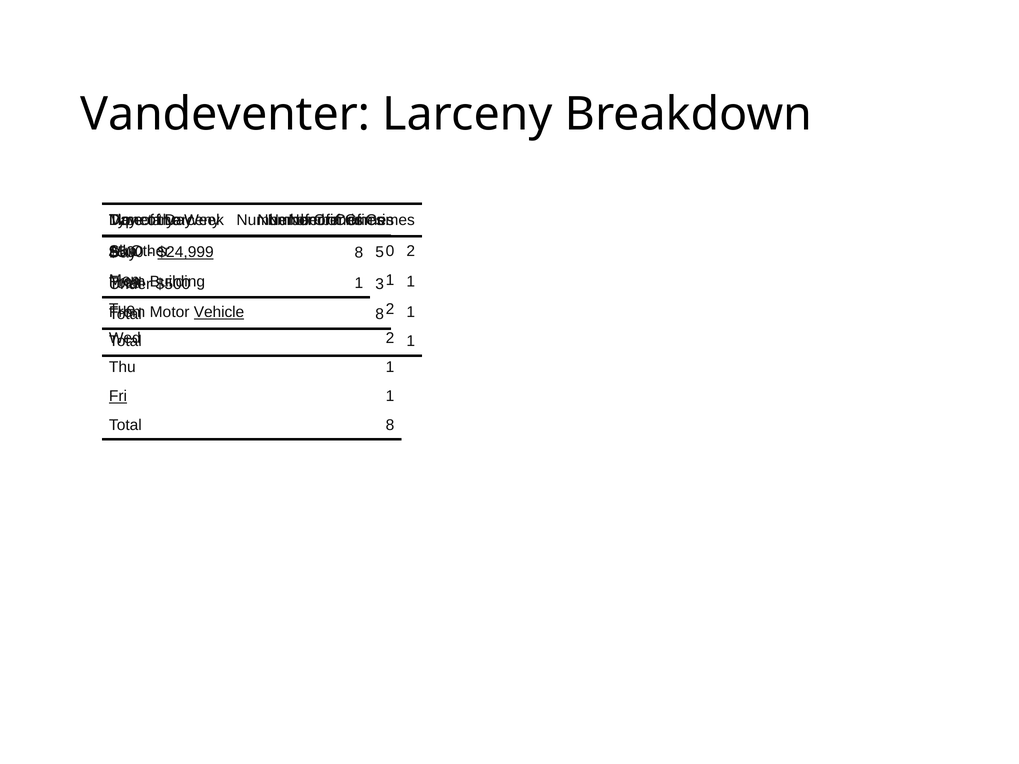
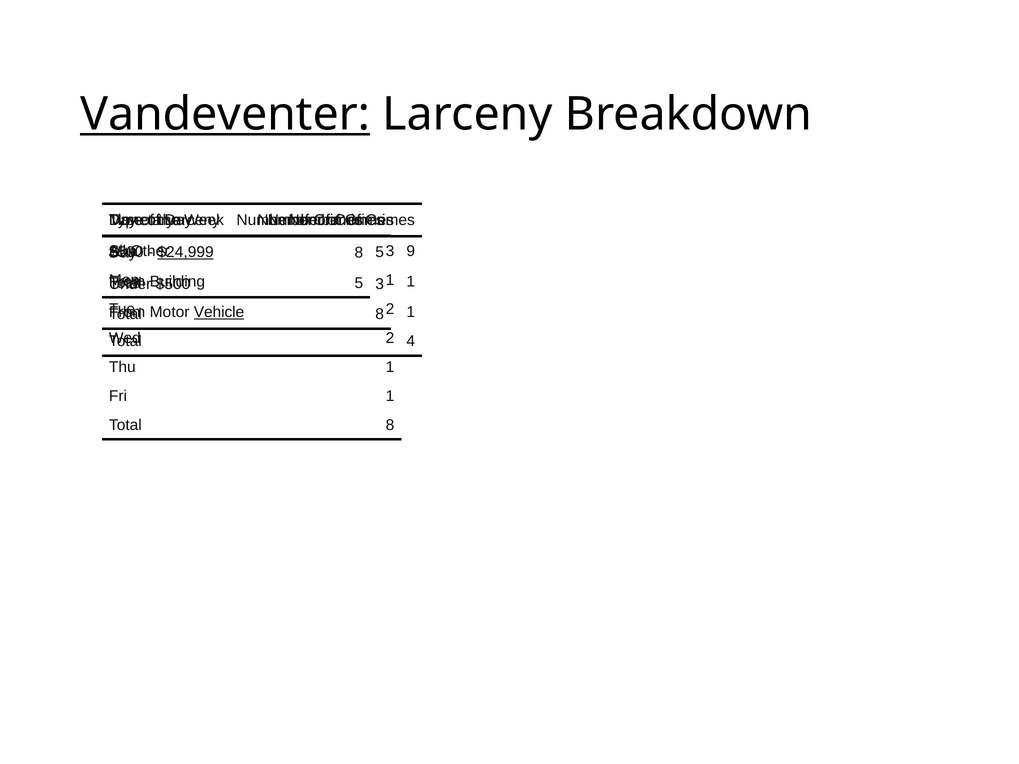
Vandeventer underline: none -> present (225, 114)
0: 0 -> 3 (390, 251)
2: 2 -> 9 (411, 251)
1: 1 -> 5 (359, 283)
1: 1 -> 4 (411, 341)
Fri underline: present -> none (118, 396)
